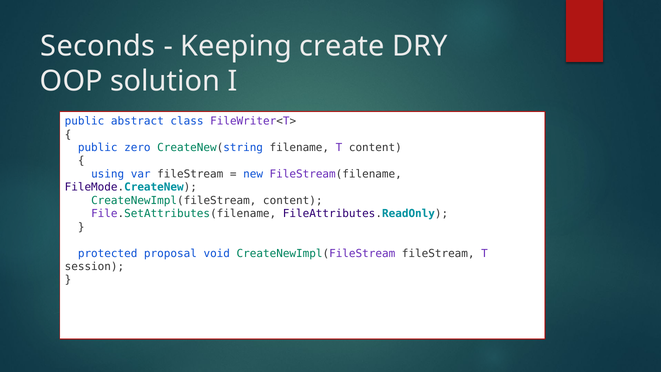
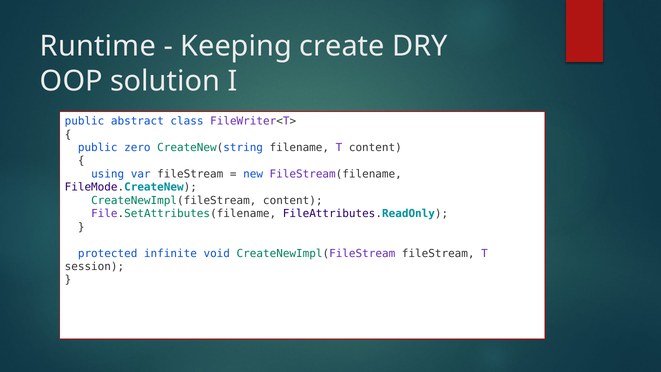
Seconds: Seconds -> Runtime (98, 46)
proposal: proposal -> infinite (170, 253)
